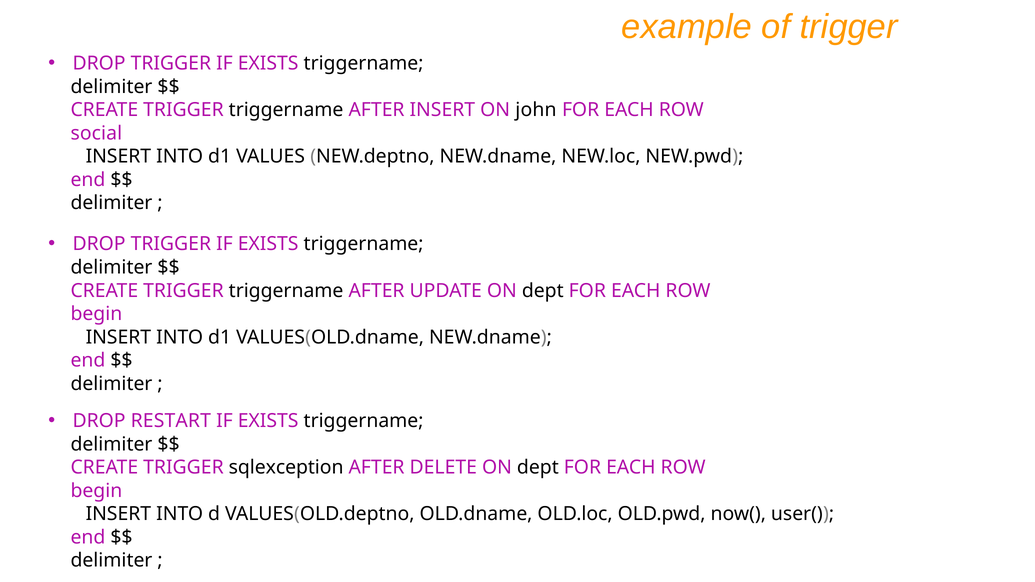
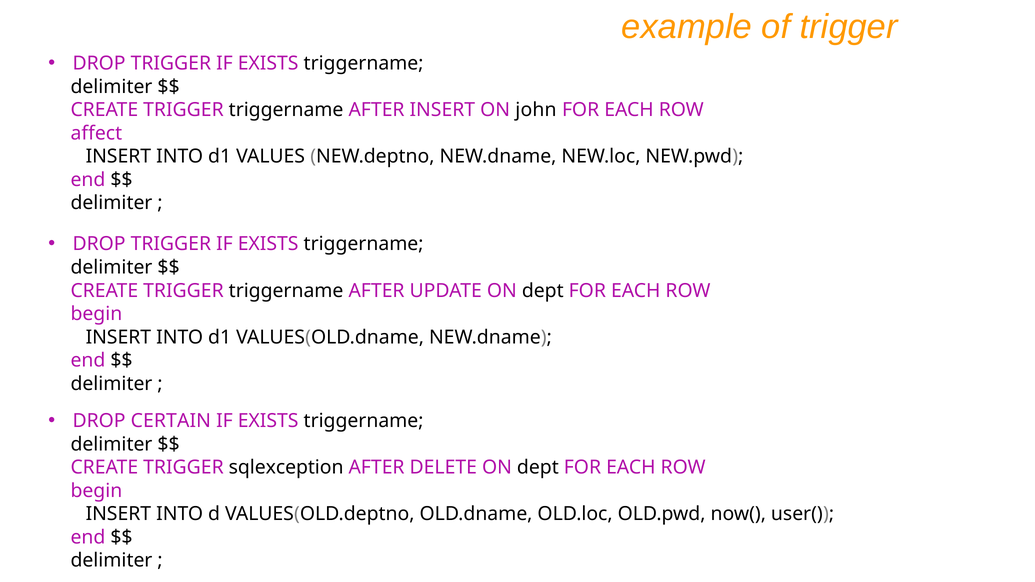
social: social -> affect (96, 133)
RESTART: RESTART -> CERTAIN (171, 421)
